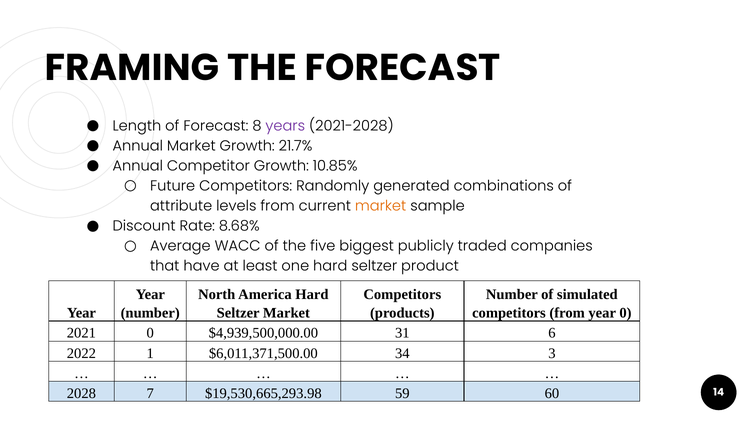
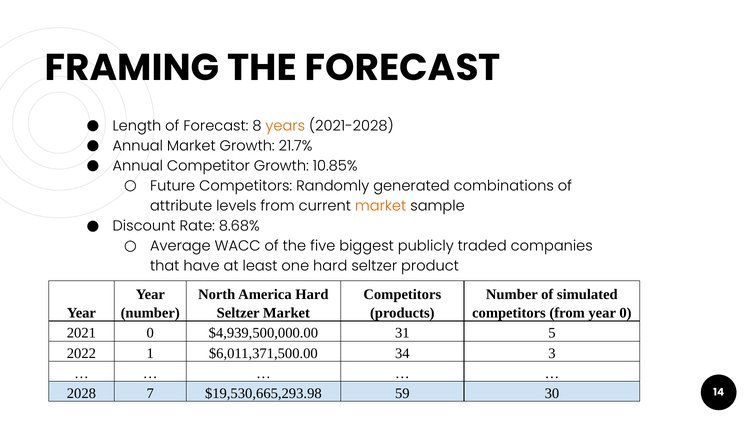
years colour: purple -> orange (285, 126)
6: 6 -> 5 (552, 333)
60: 60 -> 30 (552, 394)
